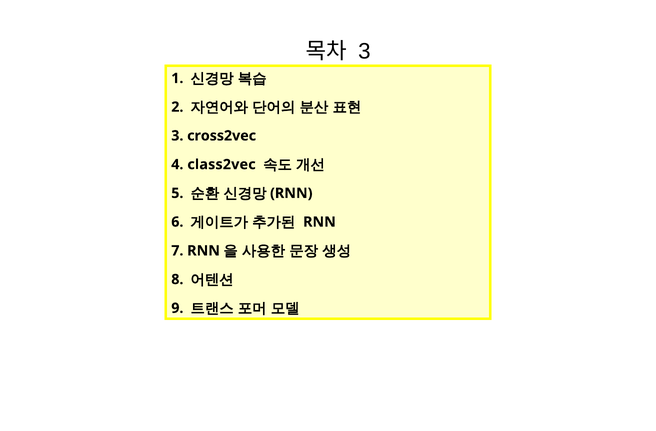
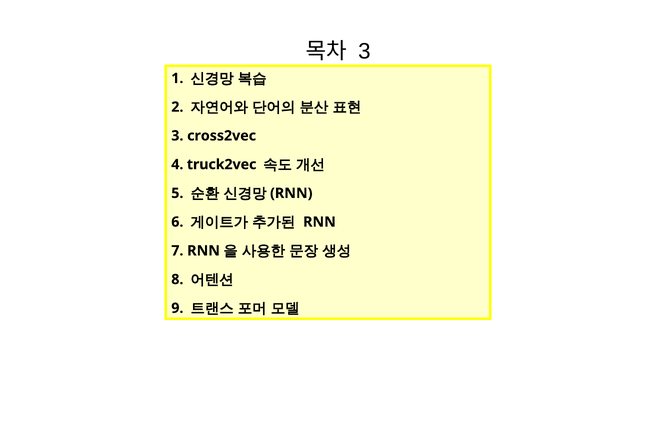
class2vec: class2vec -> truck2vec (222, 164)
